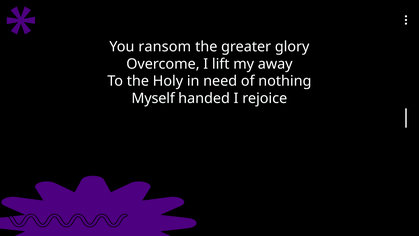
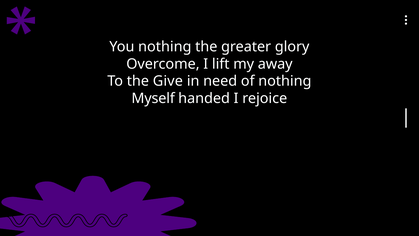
You ransom: ransom -> nothing (165, 47)
Holy: Holy -> Give (168, 81)
